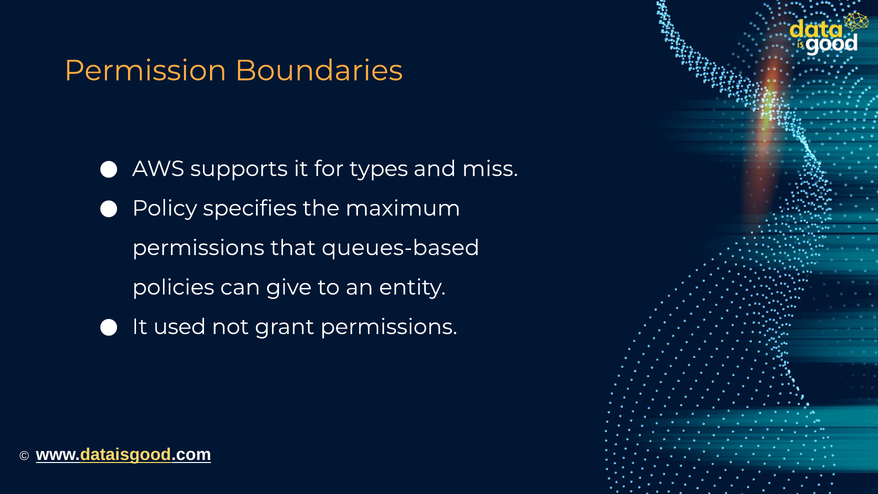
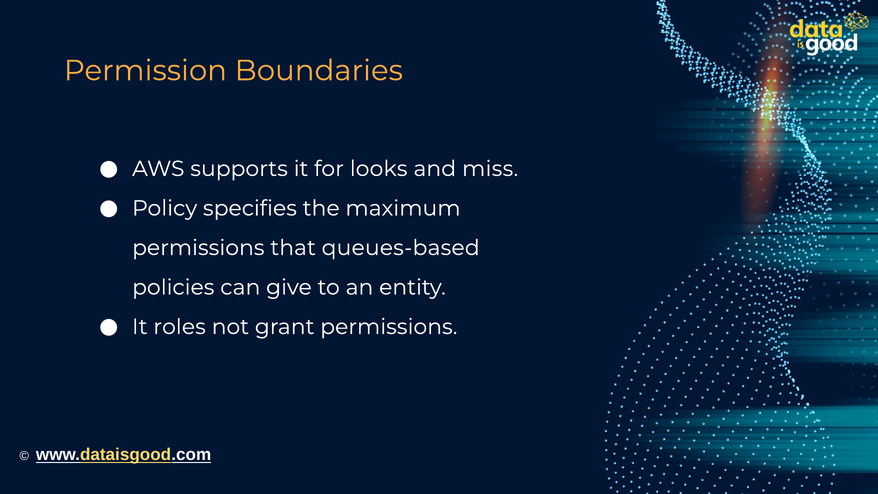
types: types -> looks (379, 169)
used: used -> roles (180, 327)
